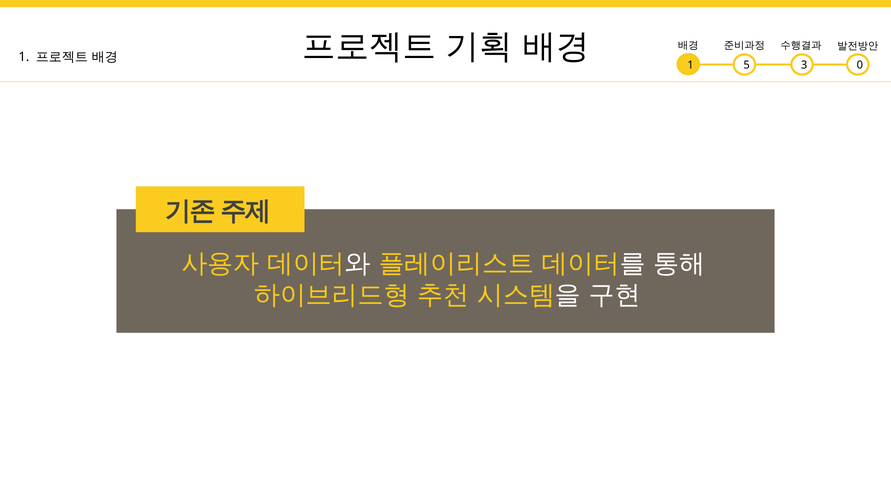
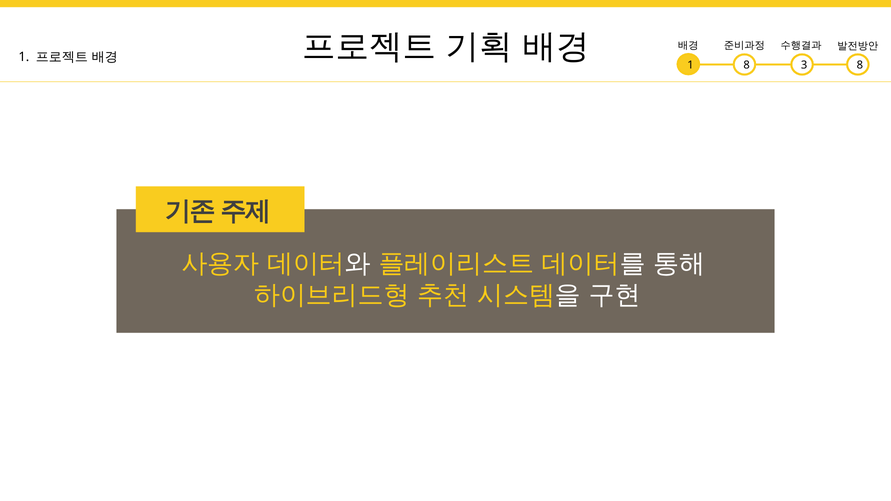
3 0: 0 -> 8 (860, 65)
1 5: 5 -> 8 (747, 65)
